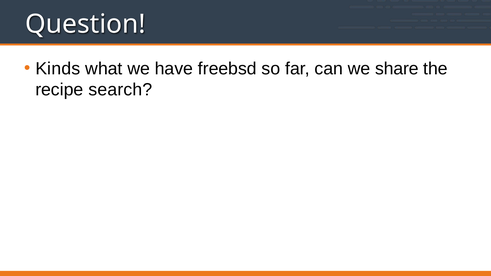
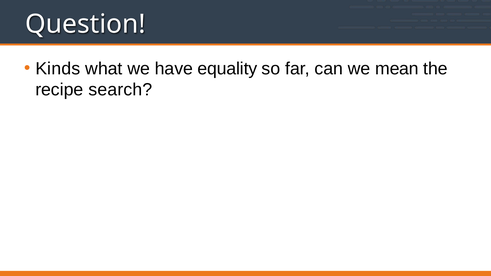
freebsd: freebsd -> equality (227, 69)
share: share -> mean (397, 69)
